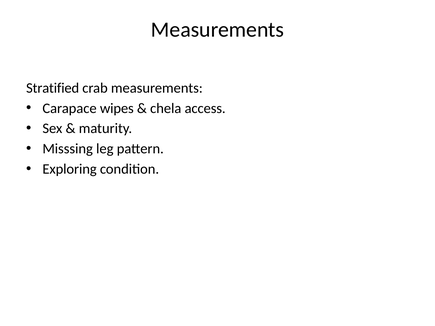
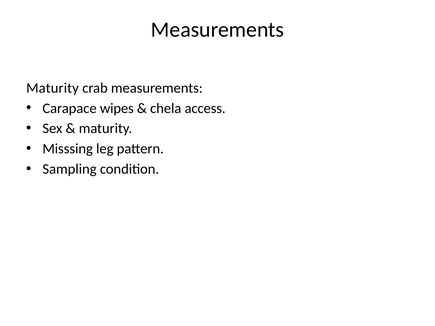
Stratified: Stratified -> Maturity (52, 88)
Exploring: Exploring -> Sampling (70, 169)
